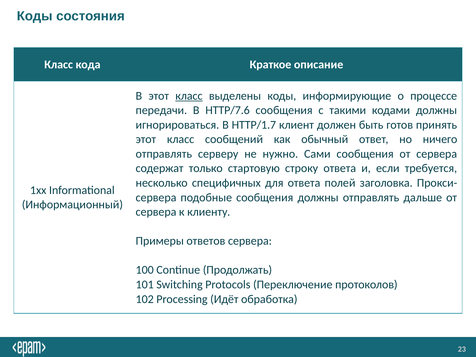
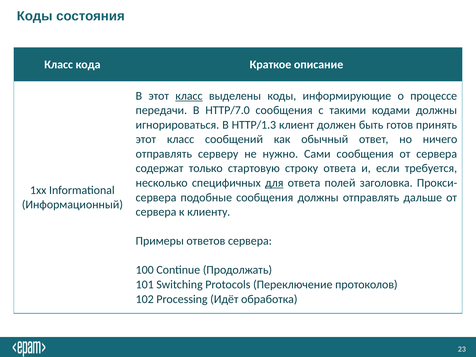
HTTP/7.6: HTTP/7.6 -> HTTP/7.0 (228, 110)
HTTP/1.7: HTTP/1.7 -> HTTP/1.3 (254, 125)
для underline: none -> present (274, 183)
